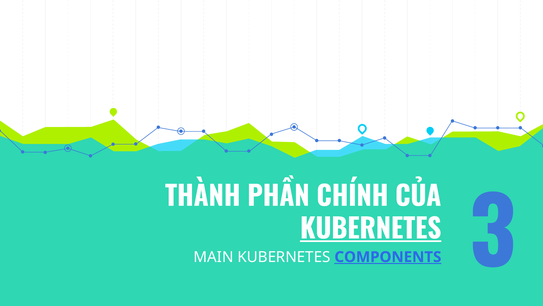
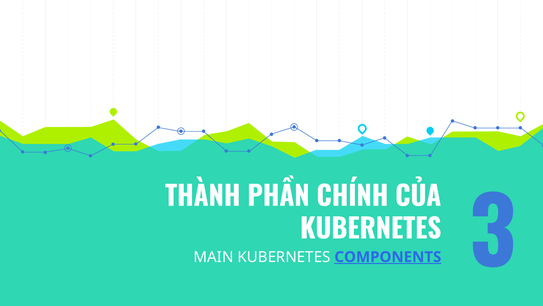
KUBERNETES underline: present -> none (371, 229)
